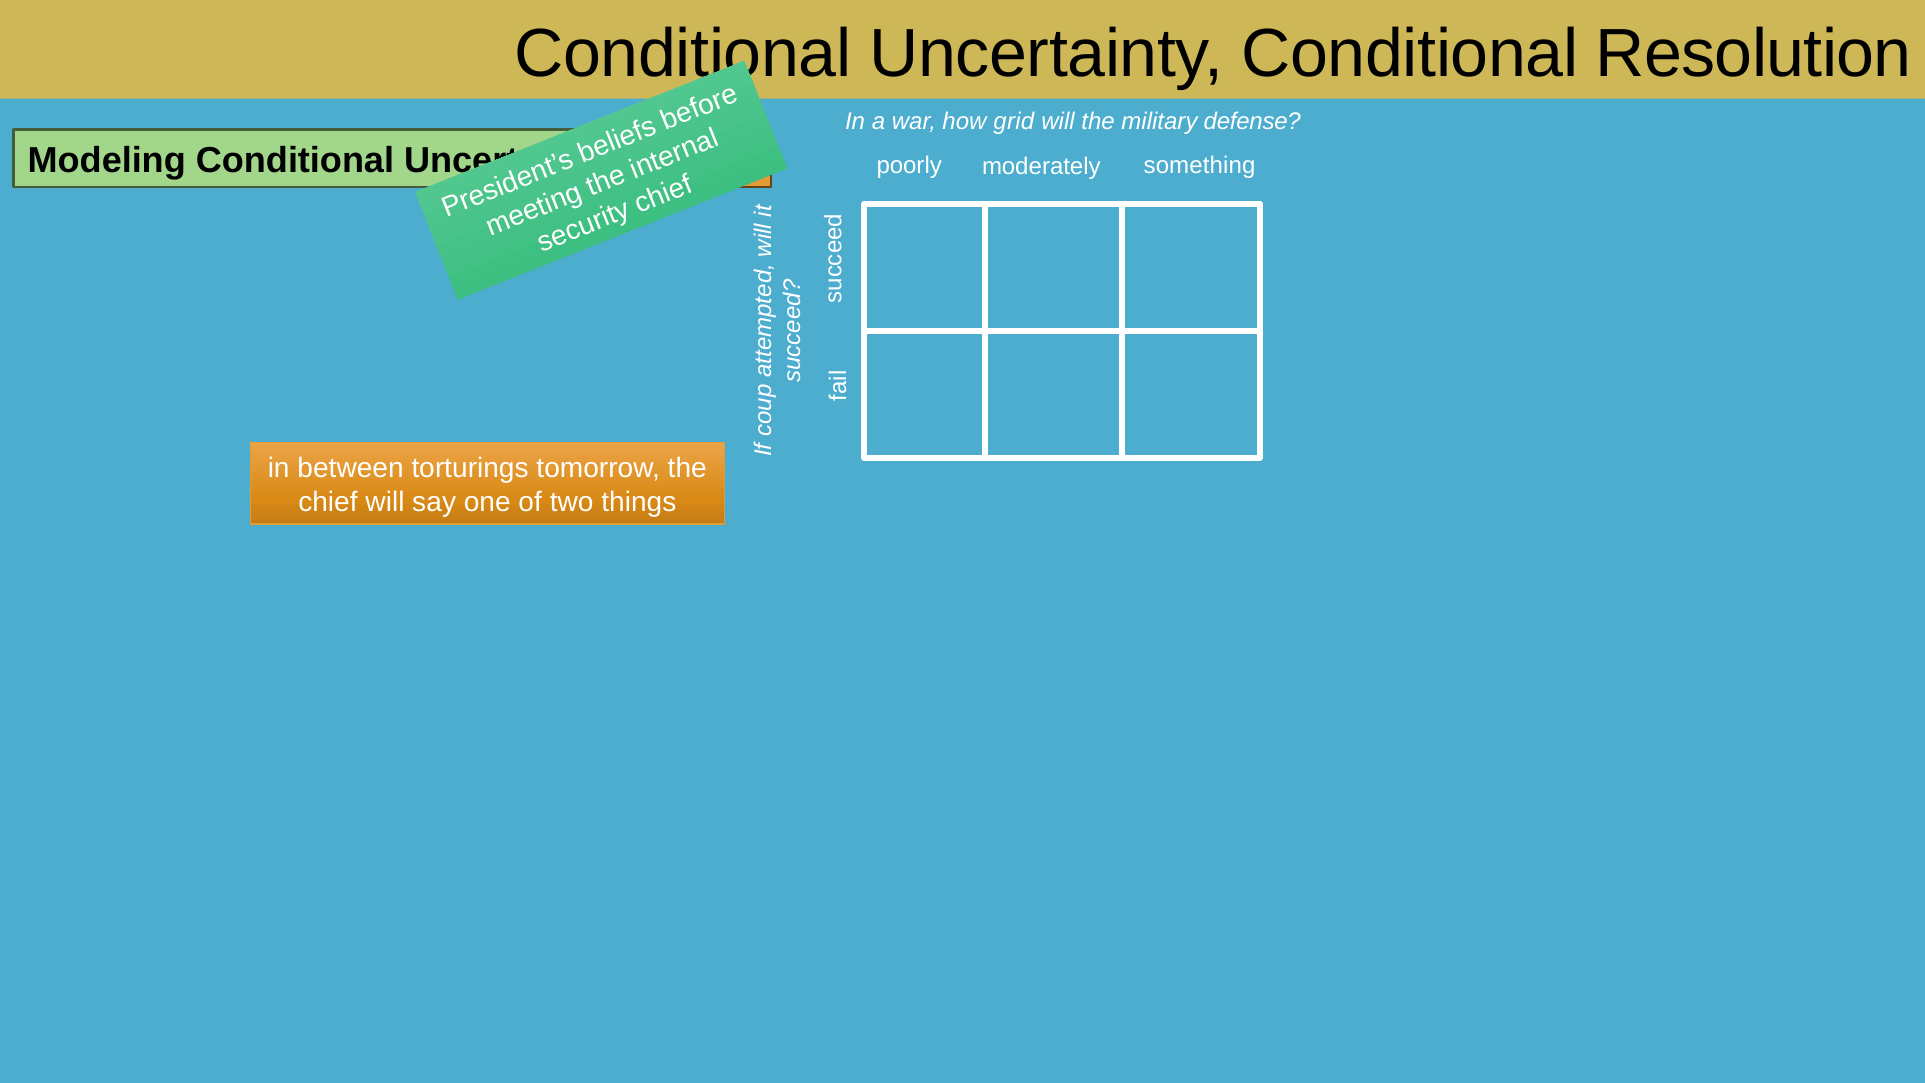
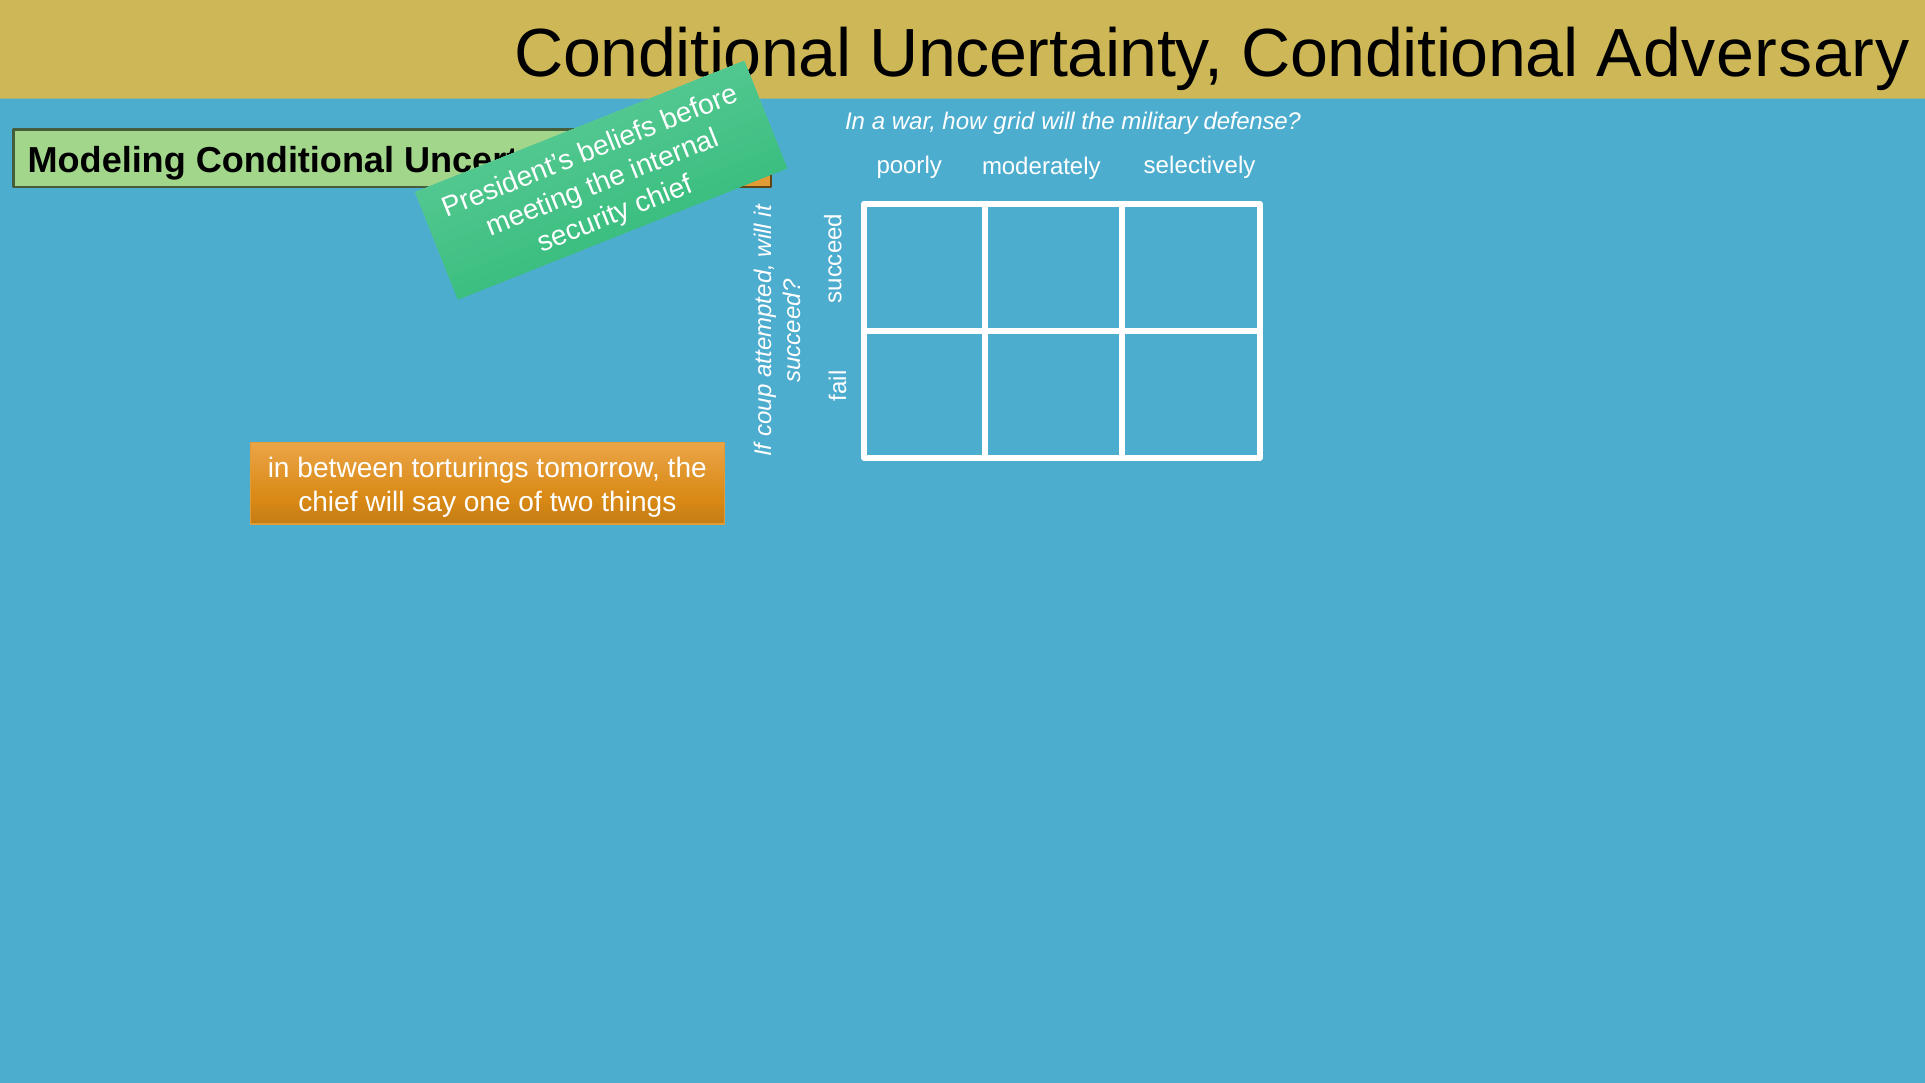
Resolution: Resolution -> Adversary (1753, 54)
something: something -> selectively (1200, 166)
